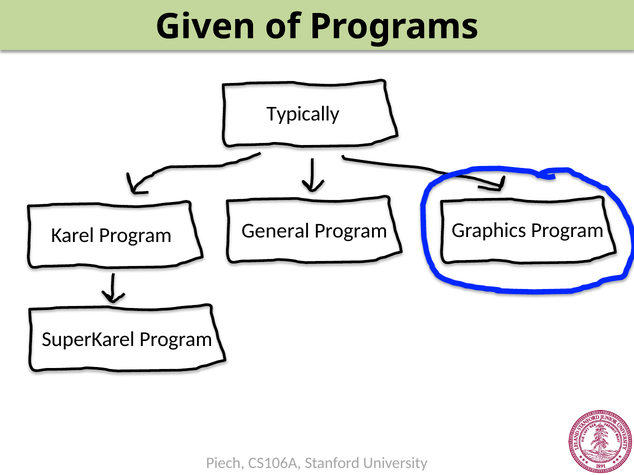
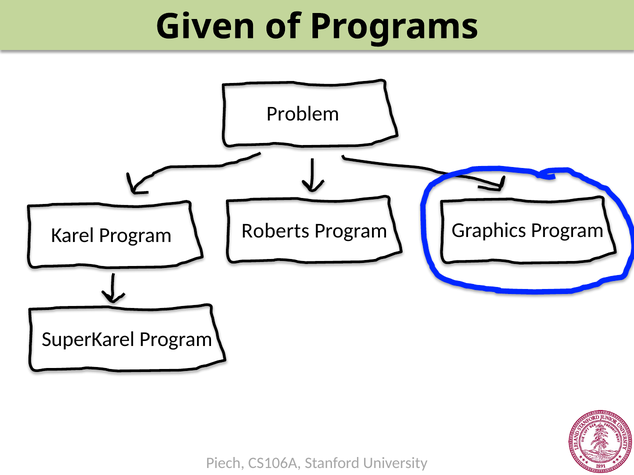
Typically: Typically -> Problem (303, 114)
General: General -> Roberts (275, 231)
